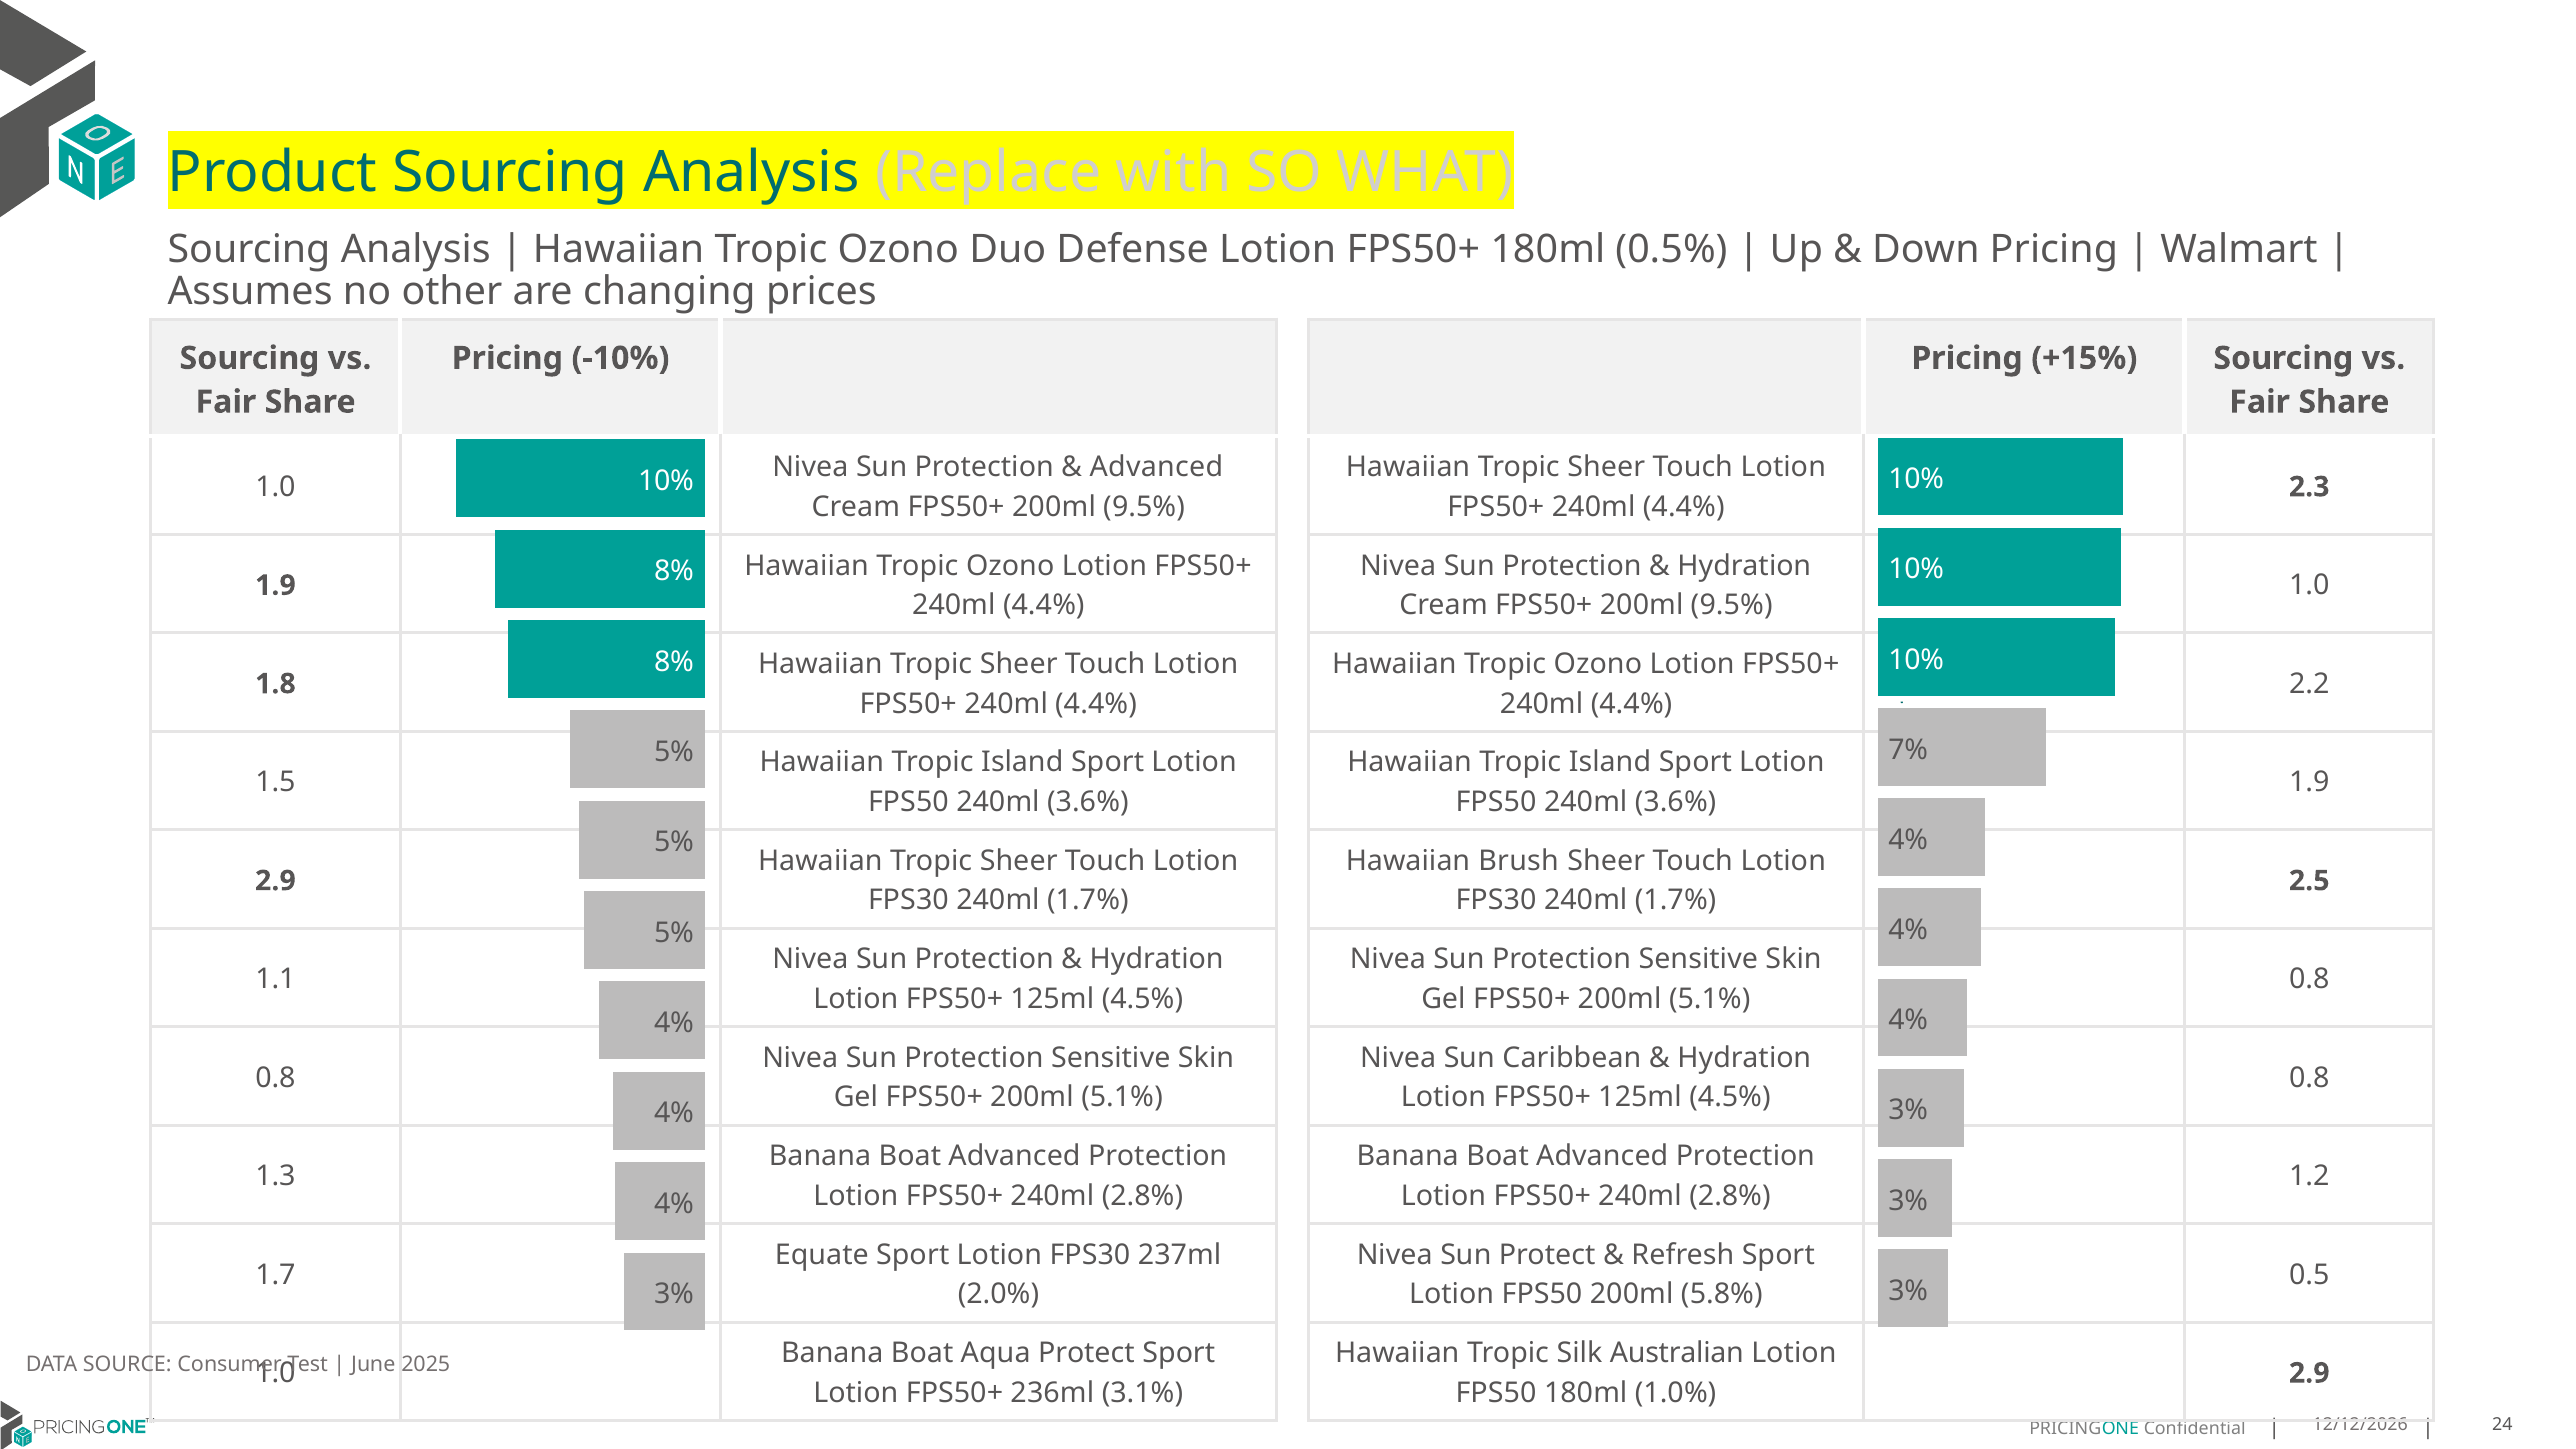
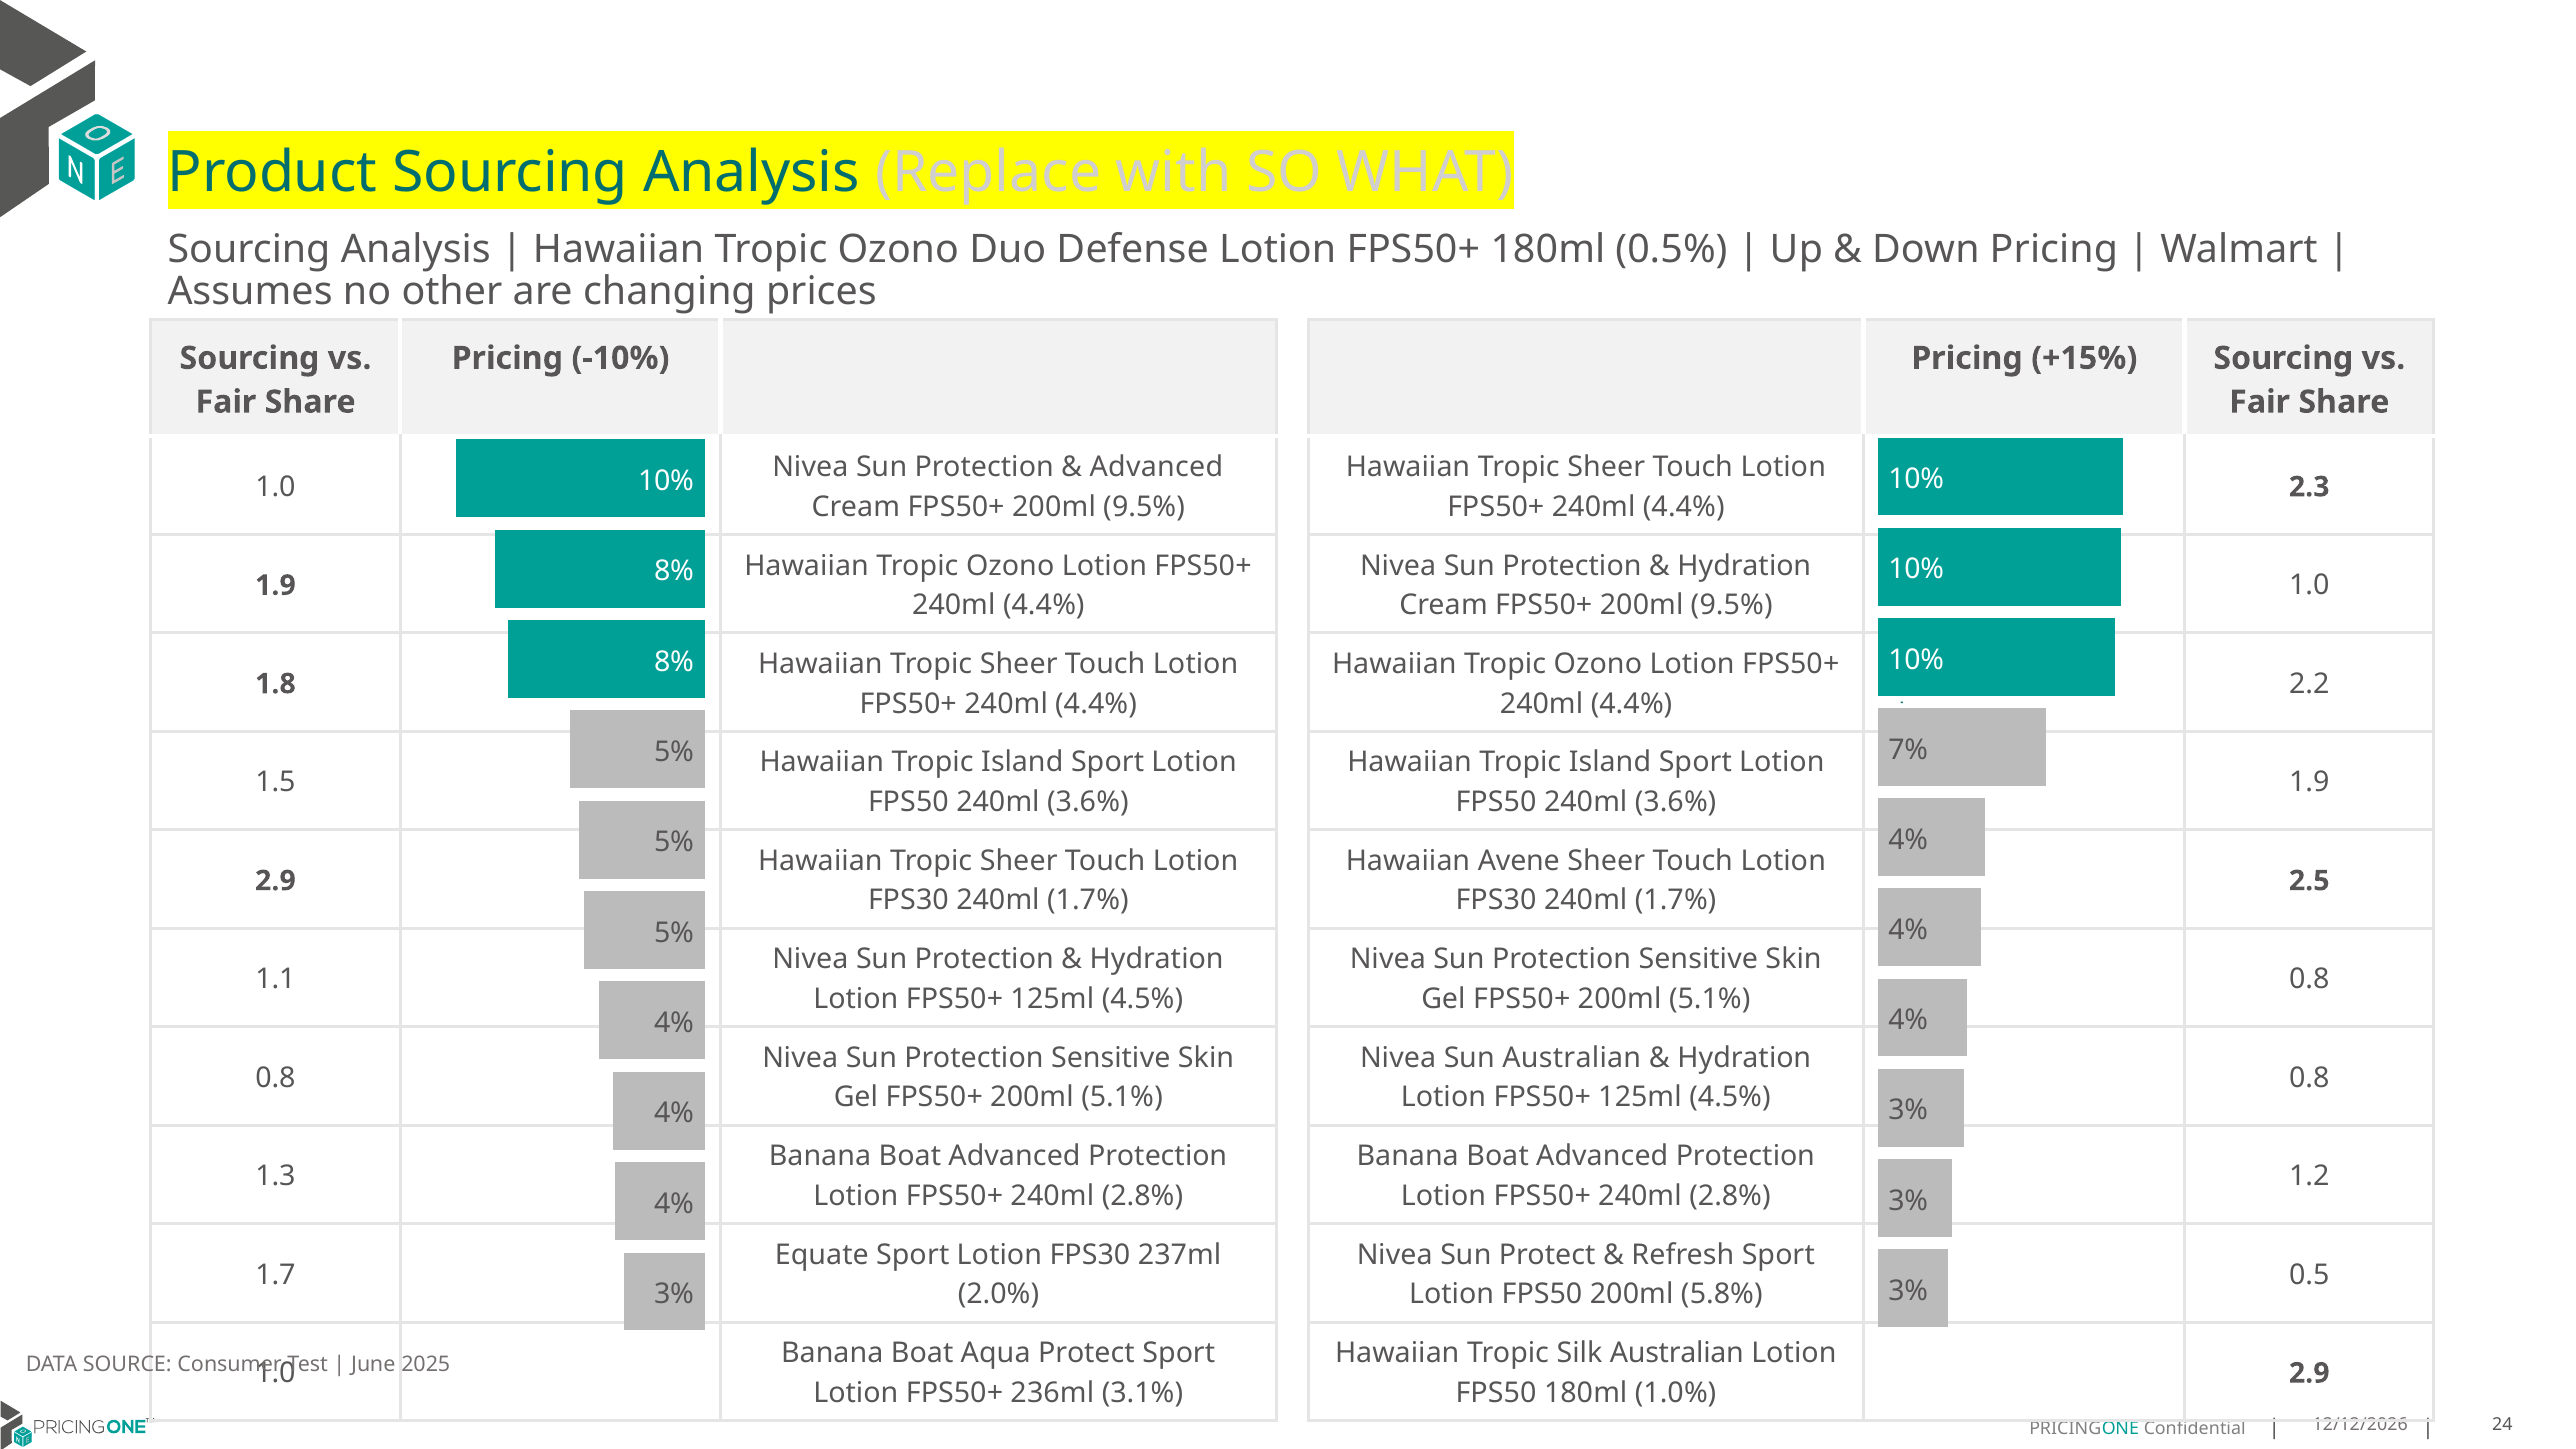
Brush: Brush -> Avene (1519, 861)
Sun Caribbean: Caribbean -> Australian (1572, 1058)
